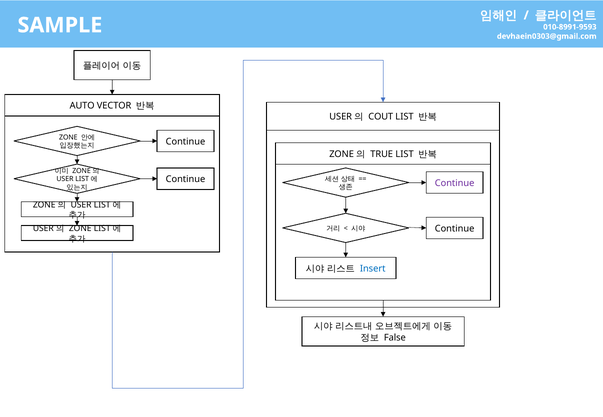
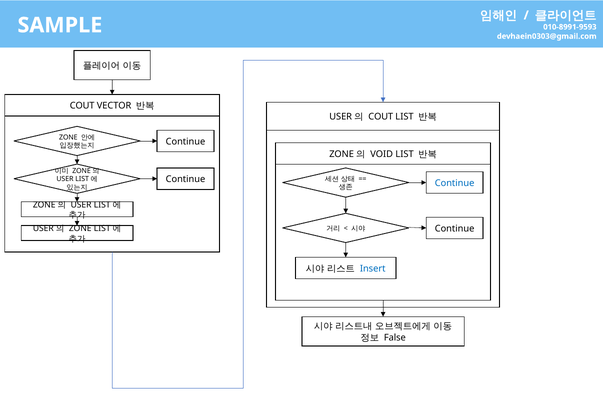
AUTO: AUTO -> COUT (82, 106)
TRUE: TRUE -> VOID (382, 154)
Continue colour: purple -> blue (455, 183)
